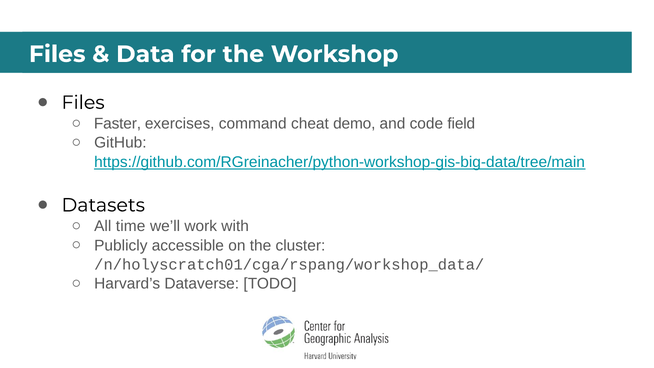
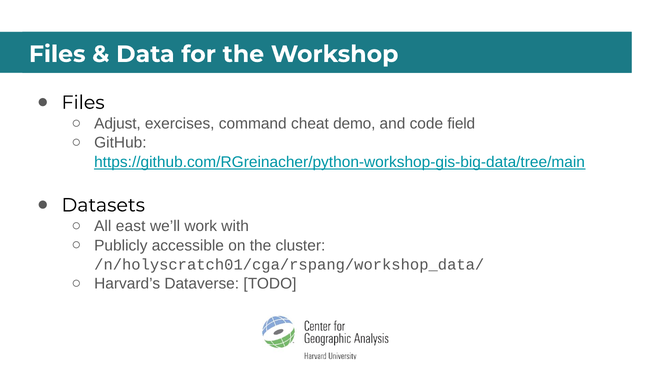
Faster: Faster -> Adjust (117, 124)
time: time -> east (131, 226)
